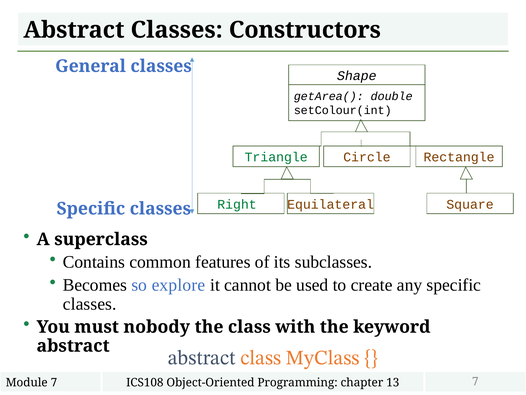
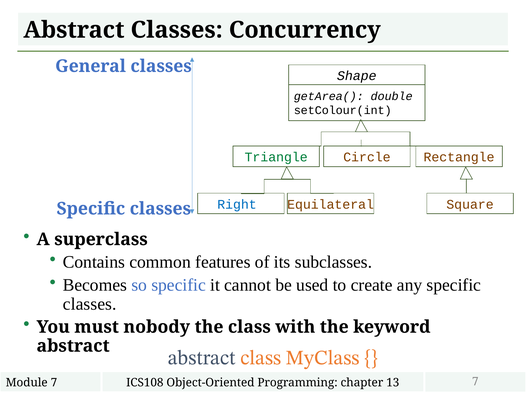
Constructors: Constructors -> Concurrency (305, 30)
Right colour: green -> blue (237, 204)
so explore: explore -> specific (179, 285)
